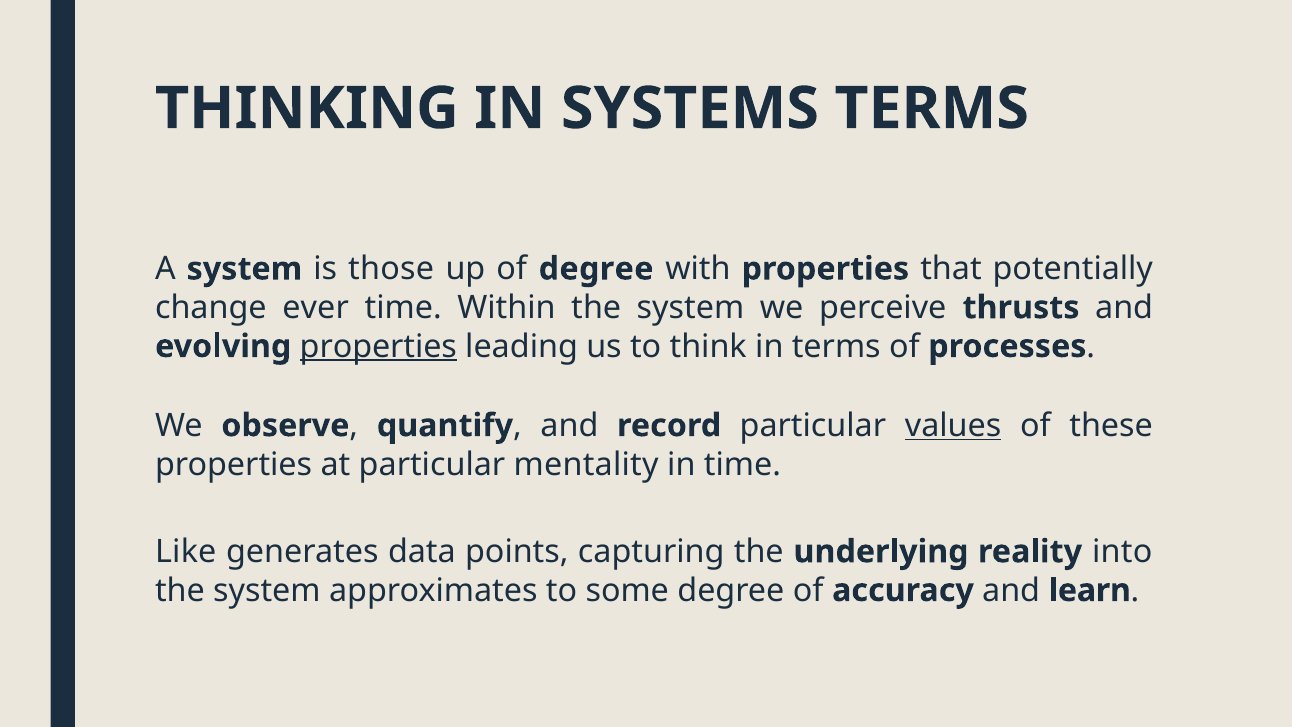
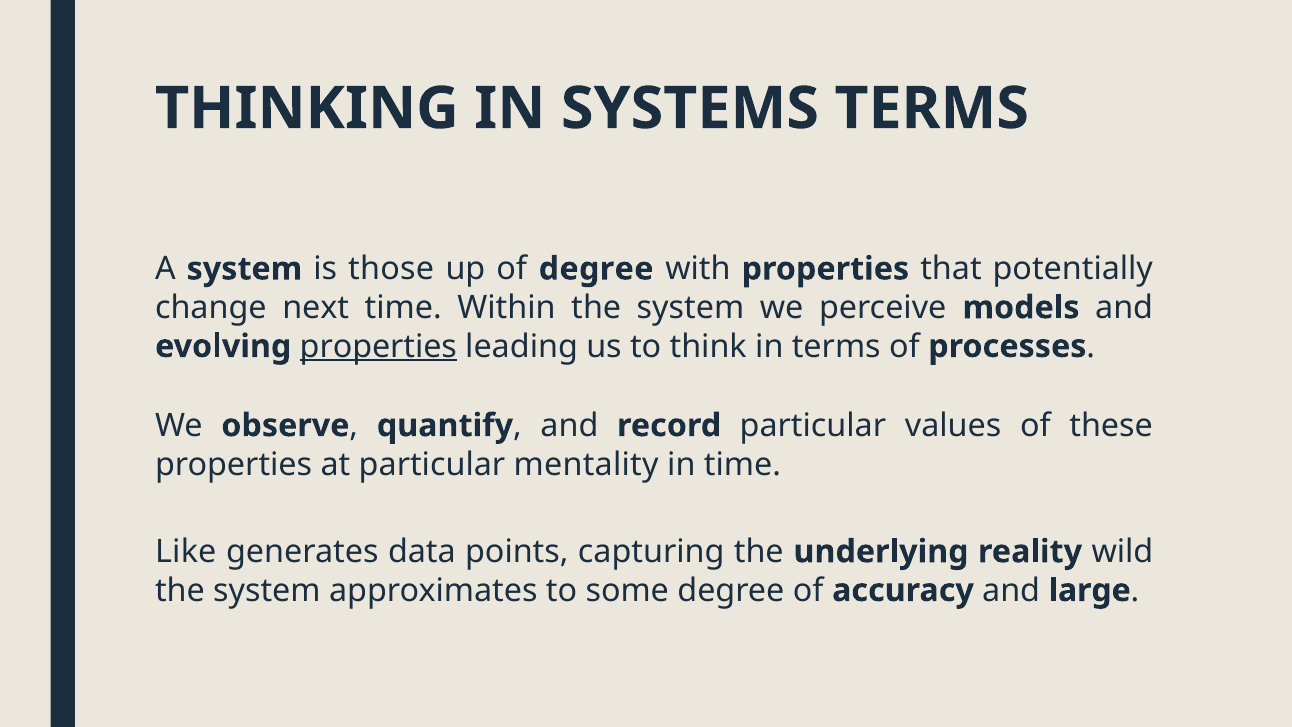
ever: ever -> next (316, 308)
thrusts: thrusts -> models (1021, 308)
values underline: present -> none (953, 425)
into: into -> wild (1122, 551)
learn: learn -> large (1090, 590)
